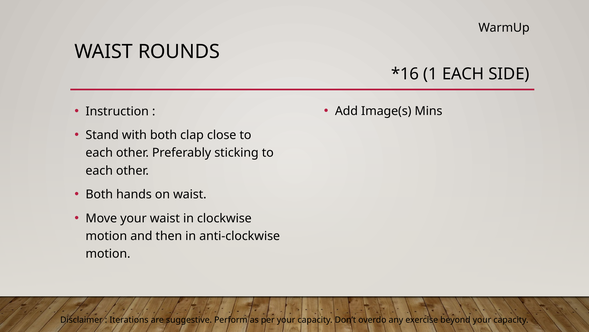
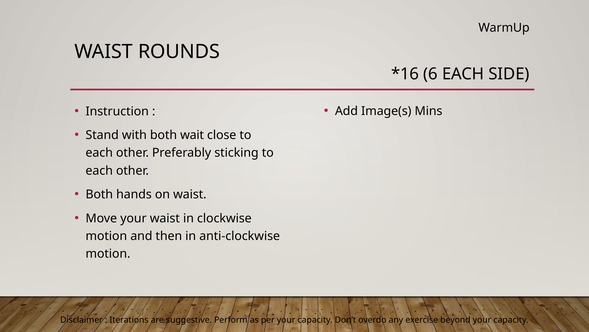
1: 1 -> 6 (431, 74)
clap: clap -> wait (192, 135)
